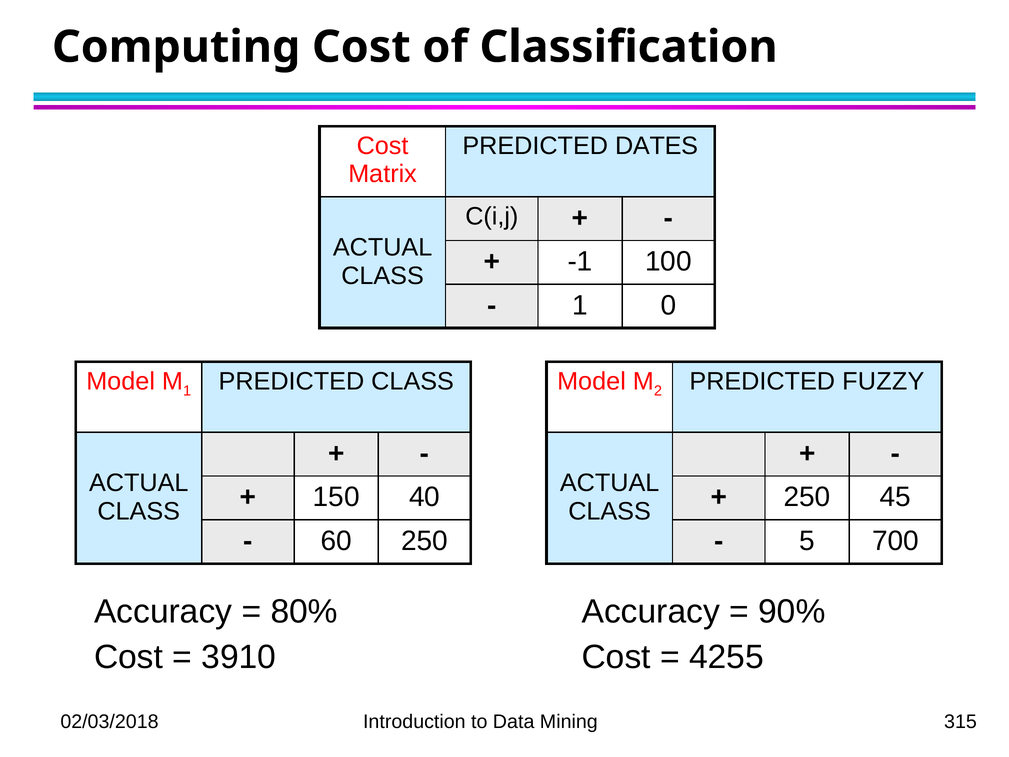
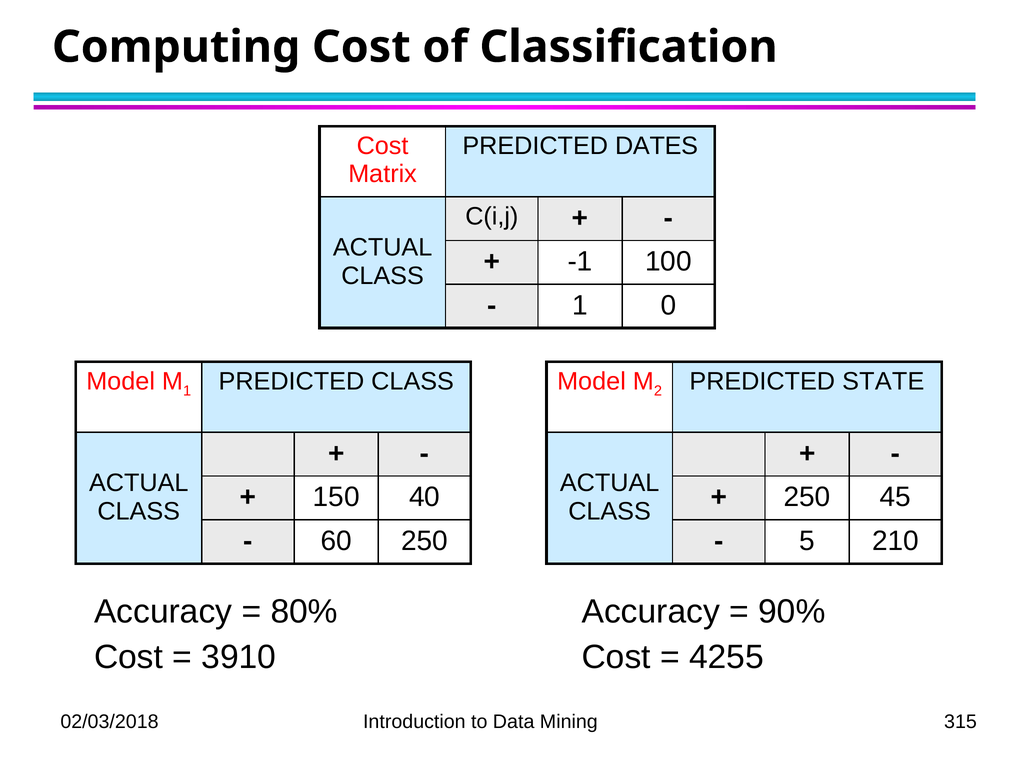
FUZZY: FUZZY -> STATE (883, 381)
700: 700 -> 210 (895, 541)
